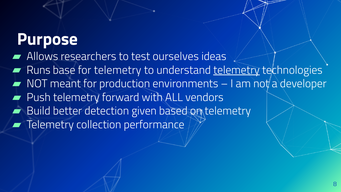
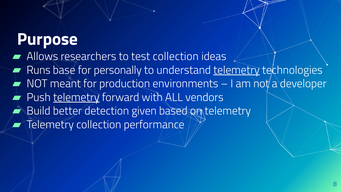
test ourselves: ourselves -> collection (176, 56)
for telemetry: telemetry -> personally (118, 70)
telemetry underline: none -> present (76, 97)
